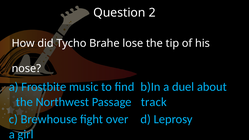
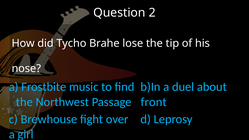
track: track -> front (154, 102)
